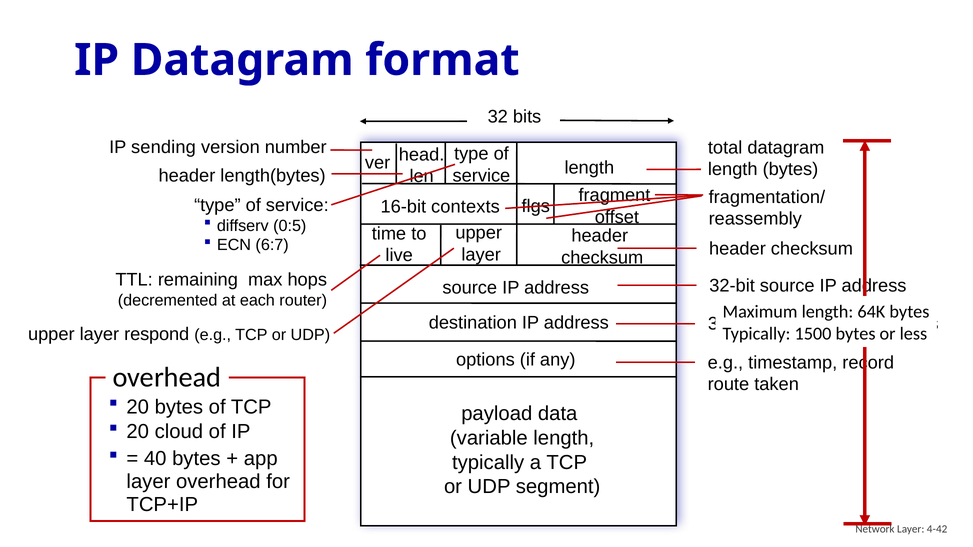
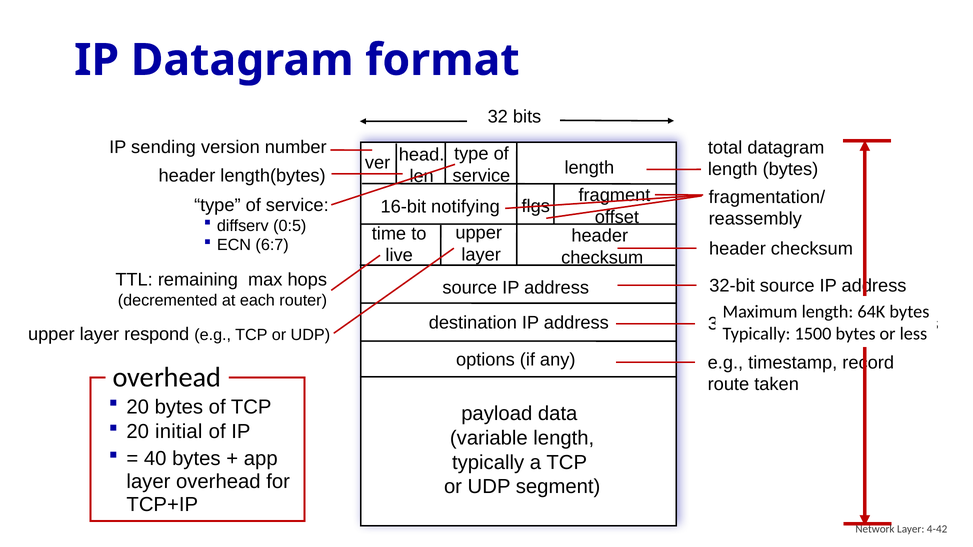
contexts: contexts -> notifying (465, 207)
cloud: cloud -> initial (179, 432)
